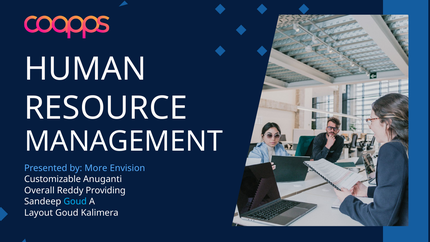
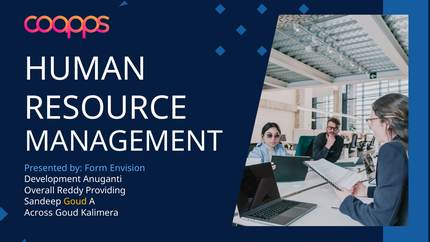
More: More -> Form (96, 168)
Customizable: Customizable -> Development (53, 179)
Goud colour: light blue -> yellow (75, 201)
Layout: Layout -> Across (39, 213)
